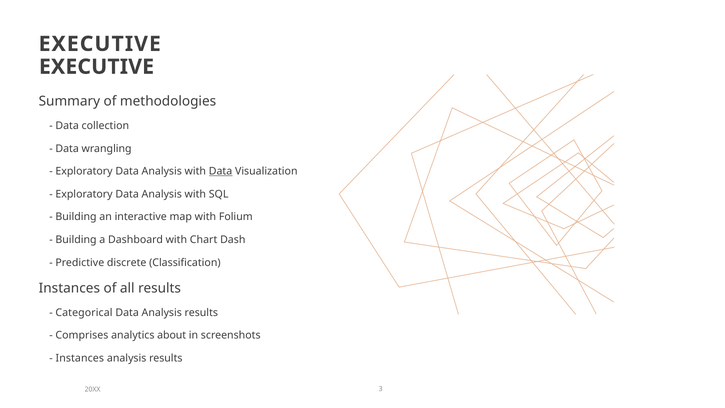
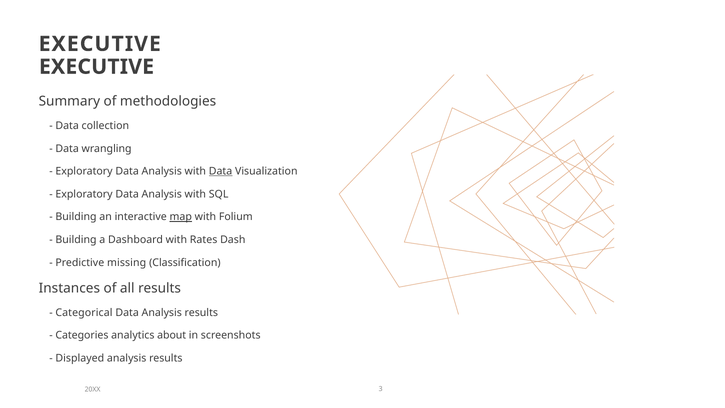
map underline: none -> present (181, 217)
Chart: Chart -> Rates (204, 240)
discrete: discrete -> missing (127, 262)
Comprises: Comprises -> Categories (82, 335)
Instances: Instances -> Displayed (80, 358)
